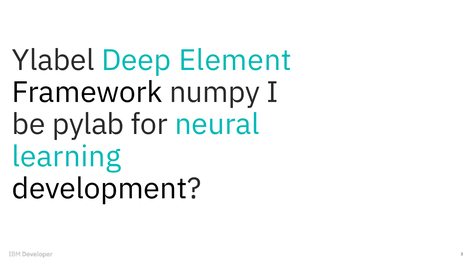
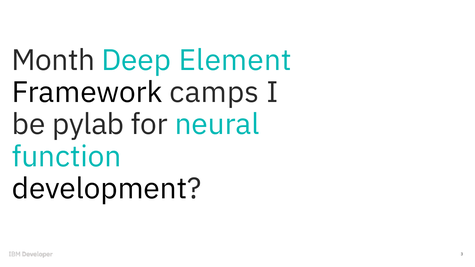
Ylabel: Ylabel -> Month (53, 60)
numpy: numpy -> camps (214, 93)
learning: learning -> function (67, 157)
